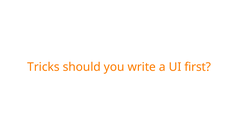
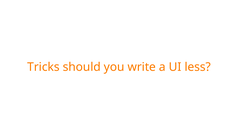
first: first -> less (198, 67)
